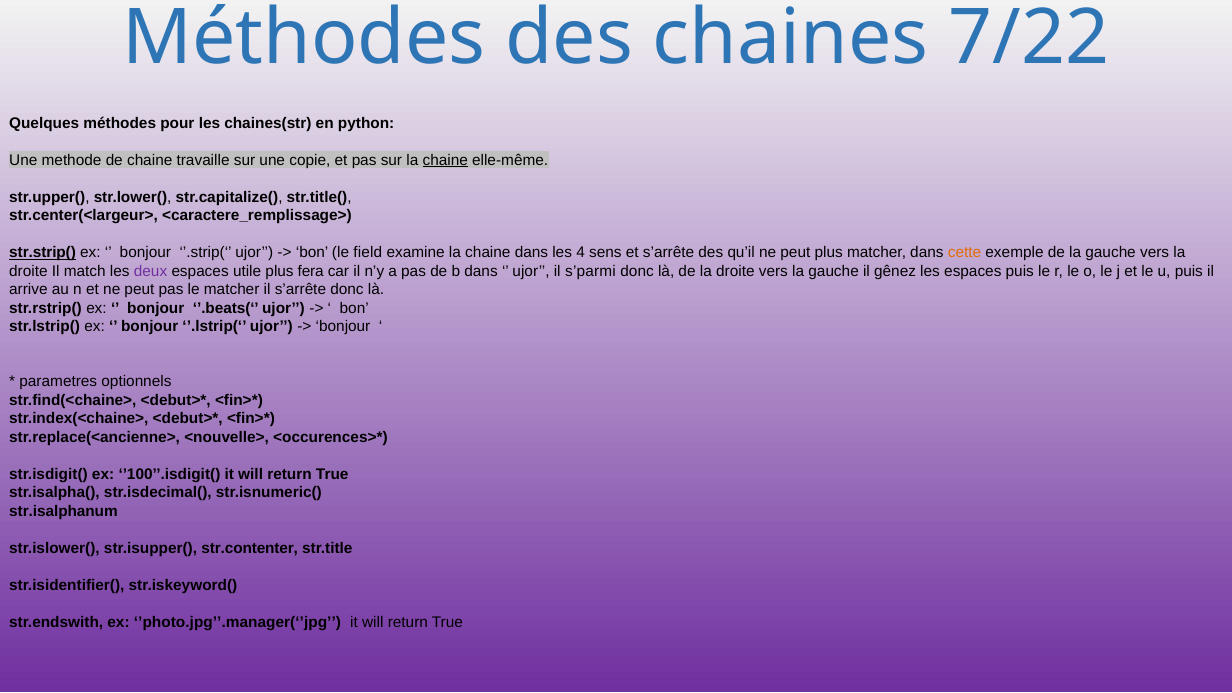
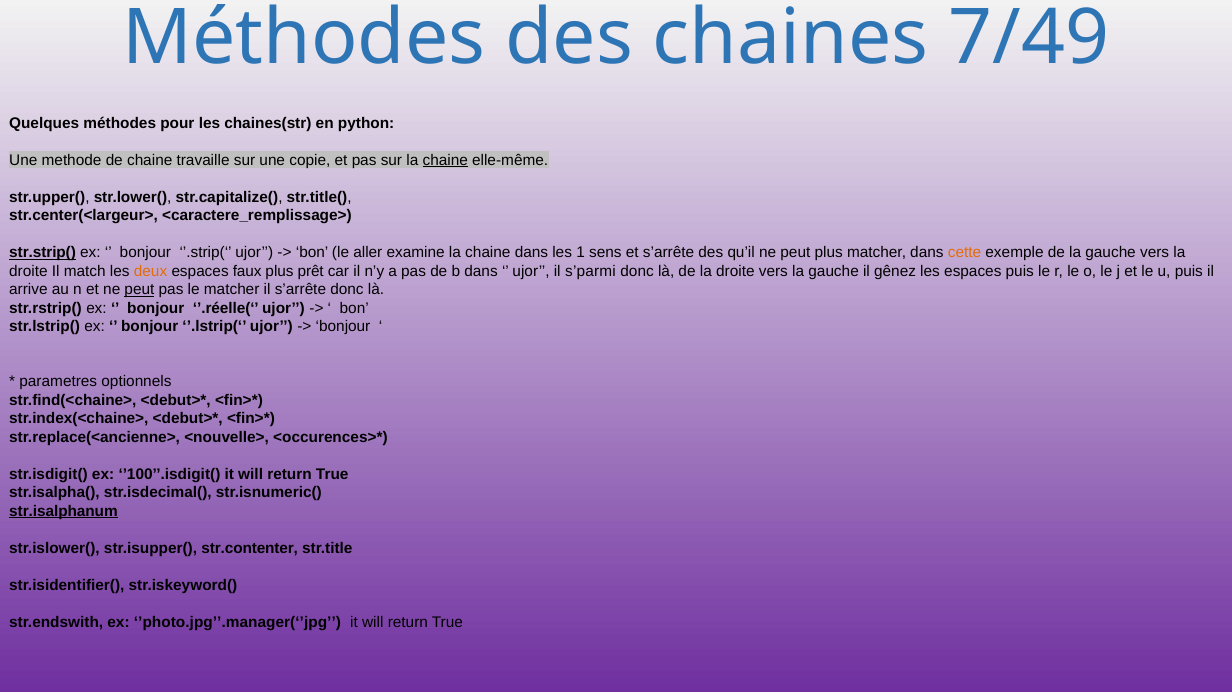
7/22: 7/22 -> 7/49 (1029, 38)
field: field -> aller (368, 253)
4: 4 -> 1 (581, 253)
deux colour: purple -> orange (151, 271)
utile: utile -> faux (247, 271)
fera: fera -> prêt (311, 271)
peut underline: none -> present (139, 290)
’.beats(‘: ’.beats(‘ -> ’.réelle(‘ (226, 308)
str.isalphanum underline: none -> present (63, 511)
